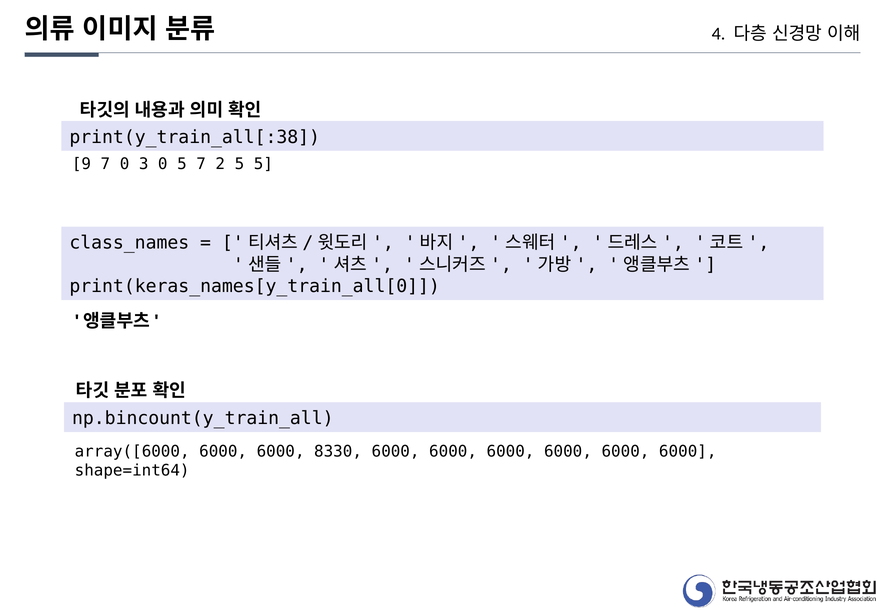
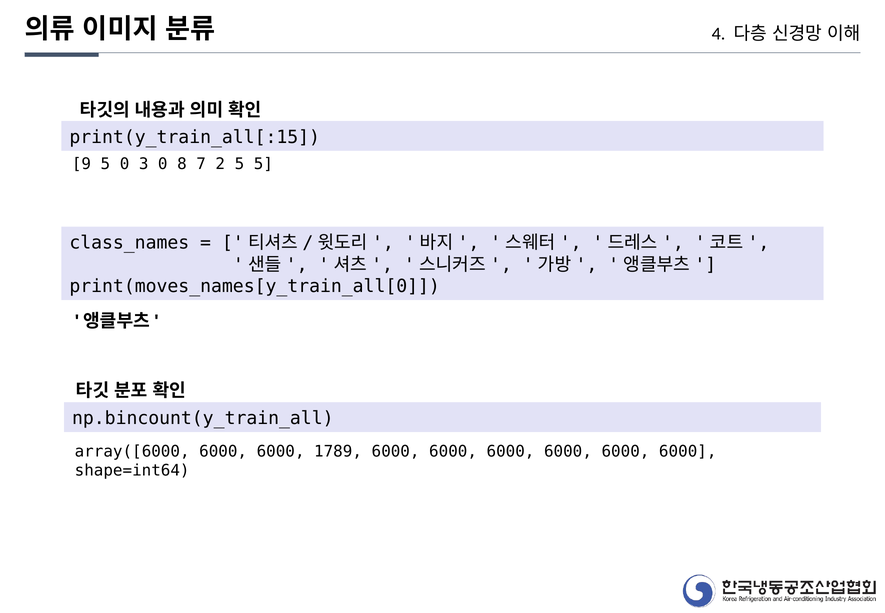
print(y_train_all[:38: print(y_train_all[:38 -> print(y_train_all[:15 (195, 137)
9 7: 7 -> 5 (105, 164)
0 5: 5 -> 8 (182, 164)
print(keras_names[y_train_all[0: print(keras_names[y_train_all[0 -> print(moves_names[y_train_all[0 (255, 286)
8330: 8330 -> 1789 (338, 451)
